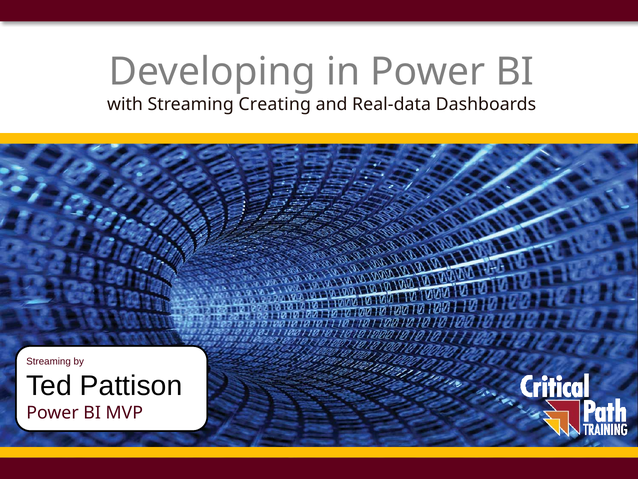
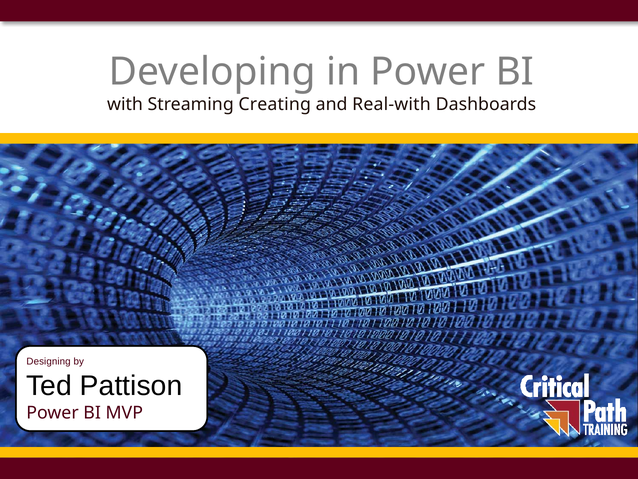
Real-data: Real-data -> Real-with (391, 104)
Streaming: Streaming -> Designing (49, 361)
